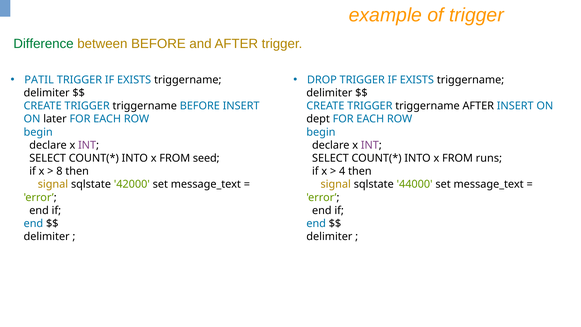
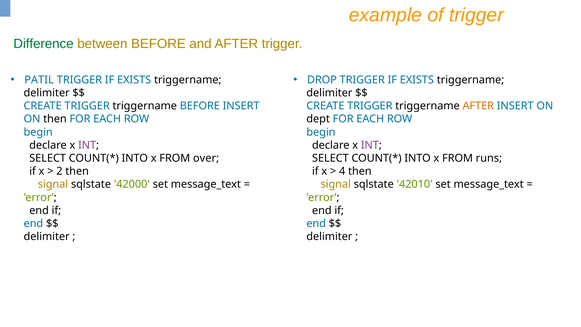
AFTER colour: black -> orange (478, 106)
ON later: later -> then (55, 119)
seed: seed -> over (206, 158)
8: 8 -> 2 (59, 171)
44000: 44000 -> 42010 (415, 184)
